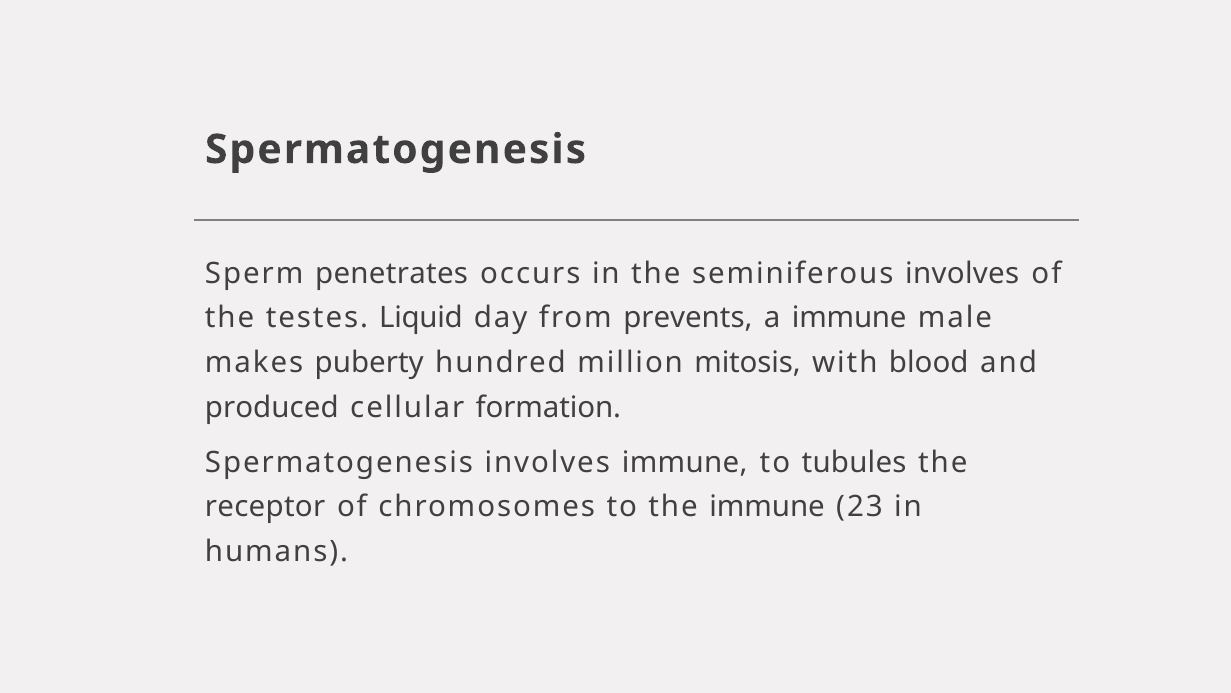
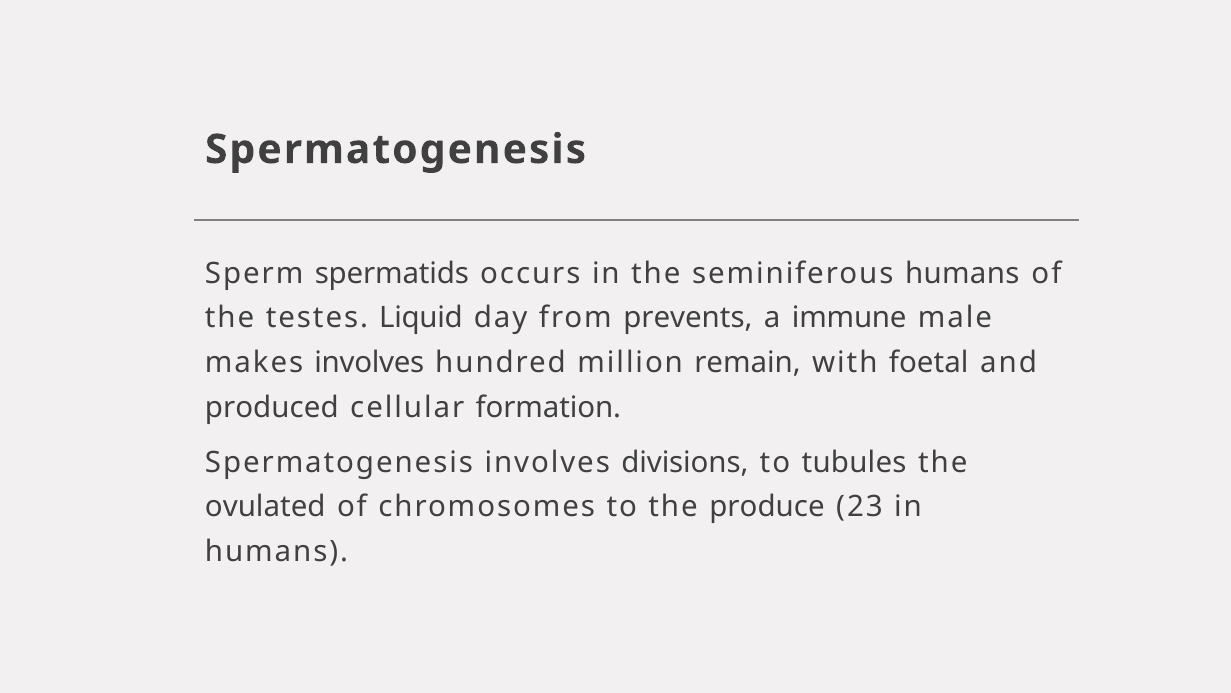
penetrates: penetrates -> spermatids (392, 273)
seminiferous involves: involves -> humans (962, 273)
makes puberty: puberty -> involves (369, 363)
mitosis: mitosis -> remain (747, 363)
blood: blood -> foetal (929, 363)
involves immune: immune -> divisions (685, 462)
receptor: receptor -> ovulated (265, 507)
the immune: immune -> produce (767, 507)
